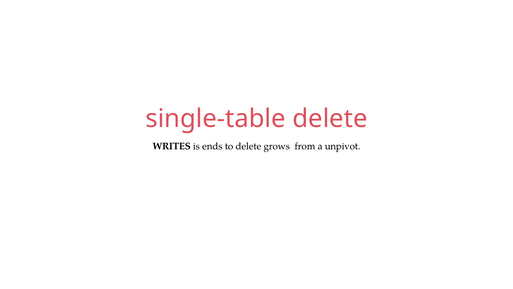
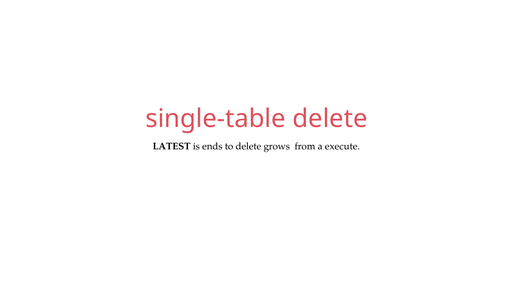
WRITES: WRITES -> LATEST (172, 146)
unpivot: unpivot -> execute (342, 146)
